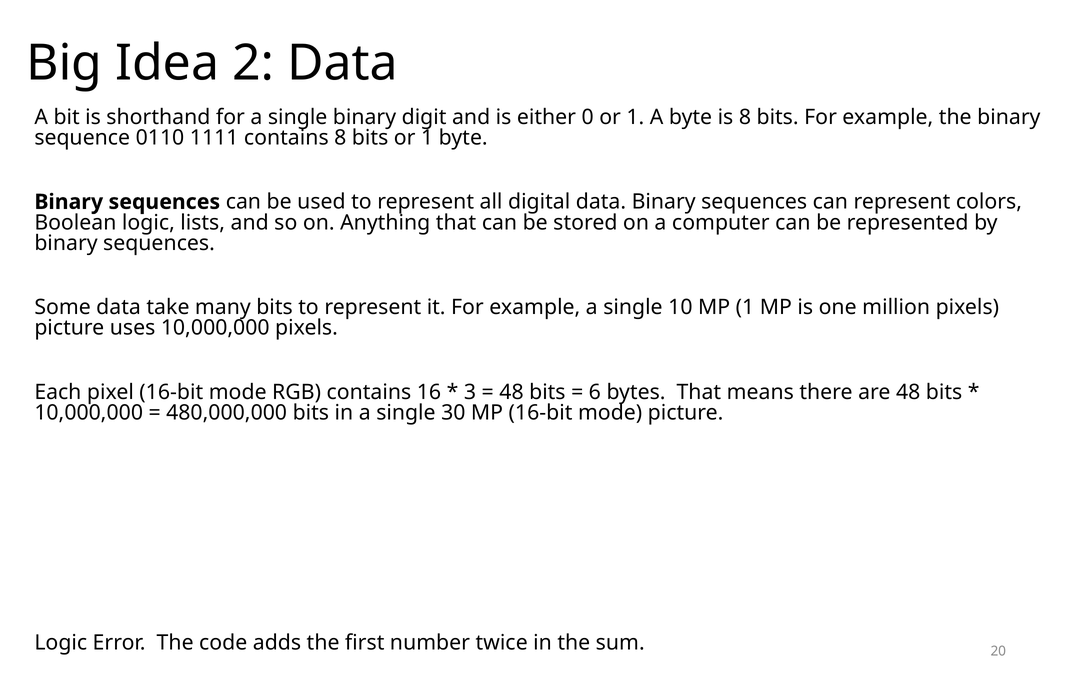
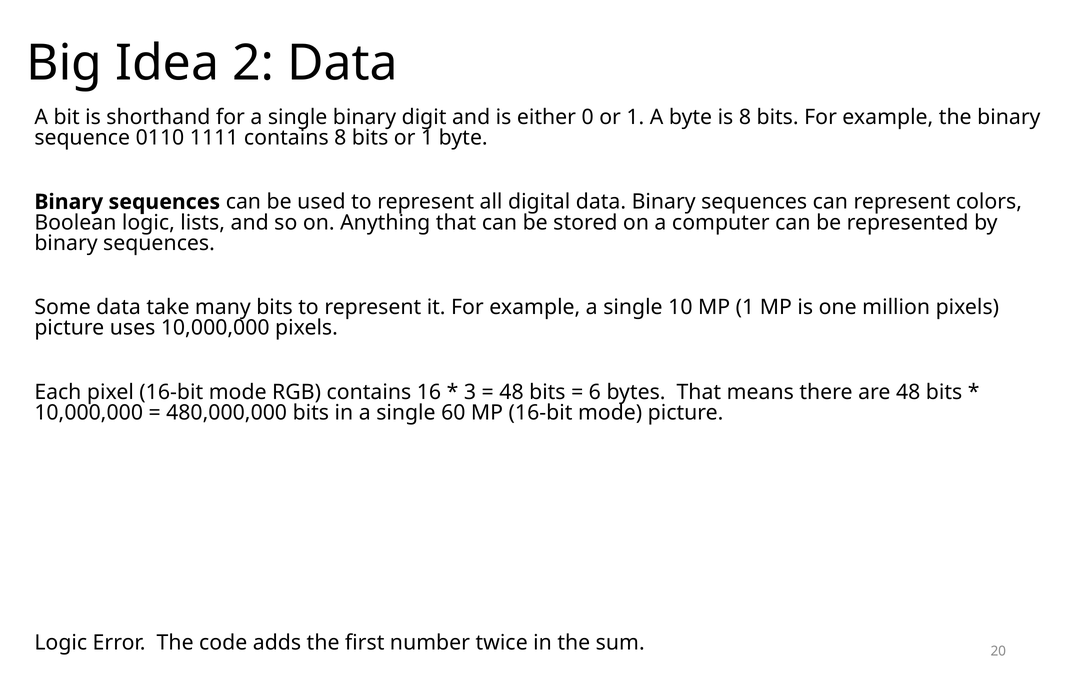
30: 30 -> 60 (453, 412)
